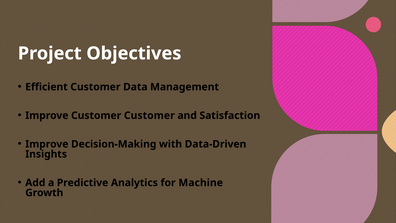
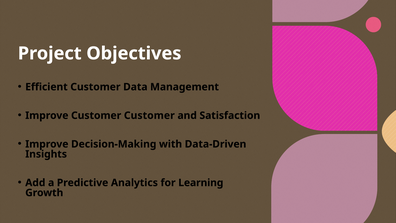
Machine: Machine -> Learning (201, 183)
